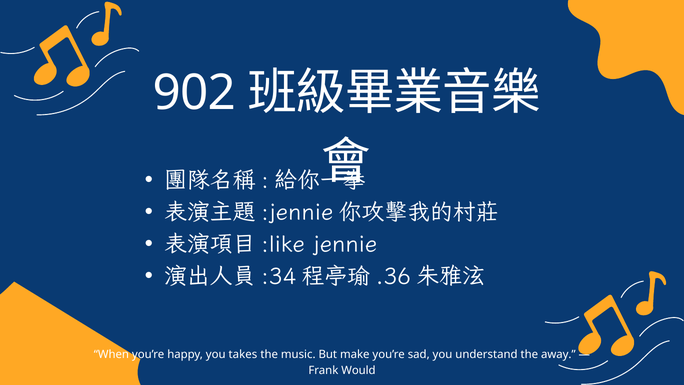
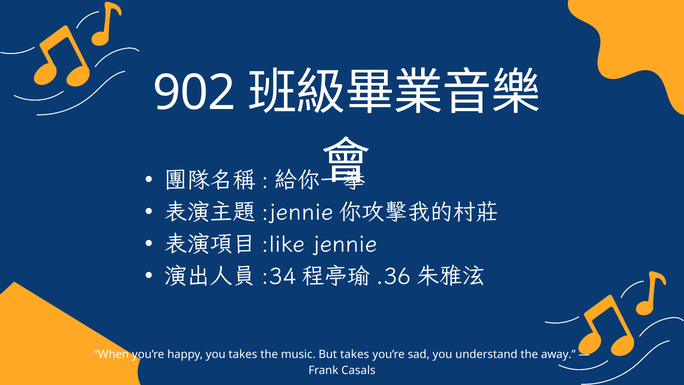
But make: make -> takes (355, 354)
Would: Would -> Casals (358, 370)
